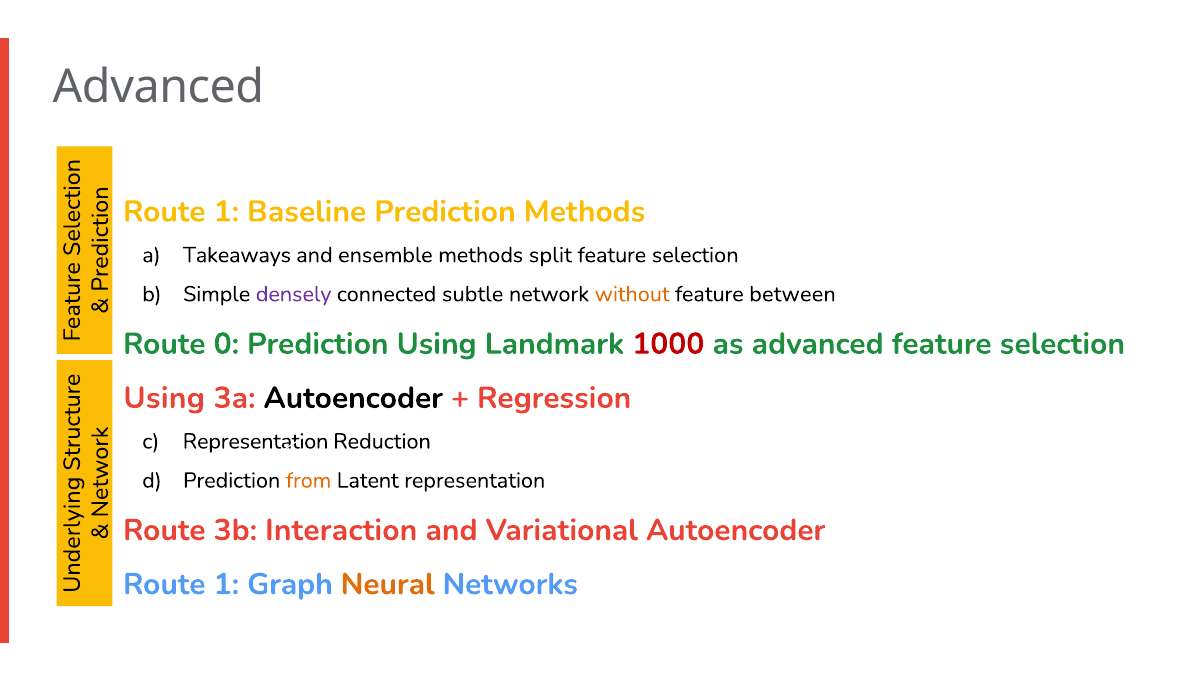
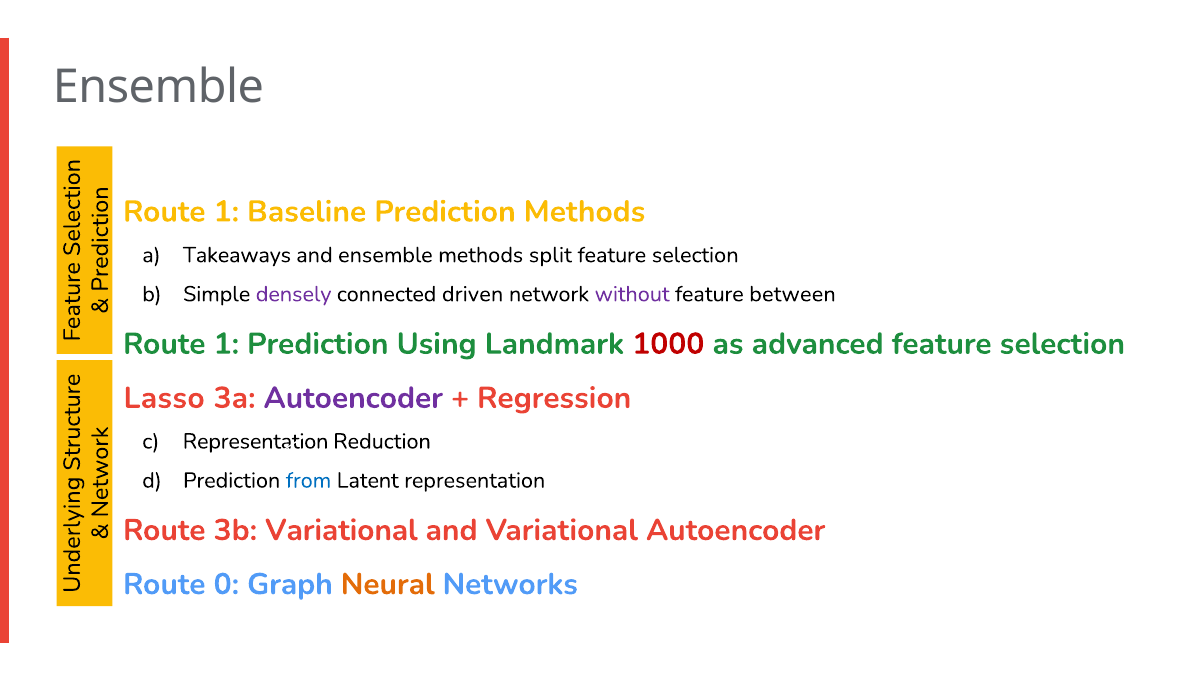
Advanced: Advanced -> Ensemble (158, 87)
subtle: subtle -> driven (473, 294)
without colour: orange -> purple (632, 294)
0: 0 -> 1 (226, 344)
Using: Using -> Lasso (164, 398)
Autoencoder colour: black -> purple (353, 398)
from colour: orange -> blue (309, 480)
3b Interaction: Interaction -> Variational (341, 530)
1: 1 -> 0 (226, 584)
